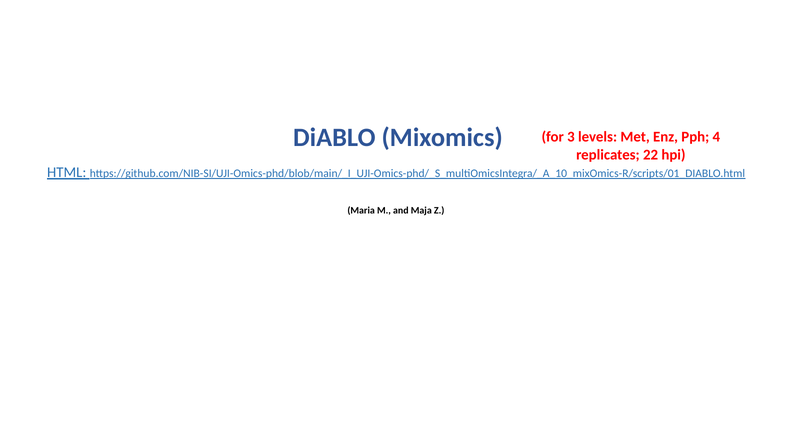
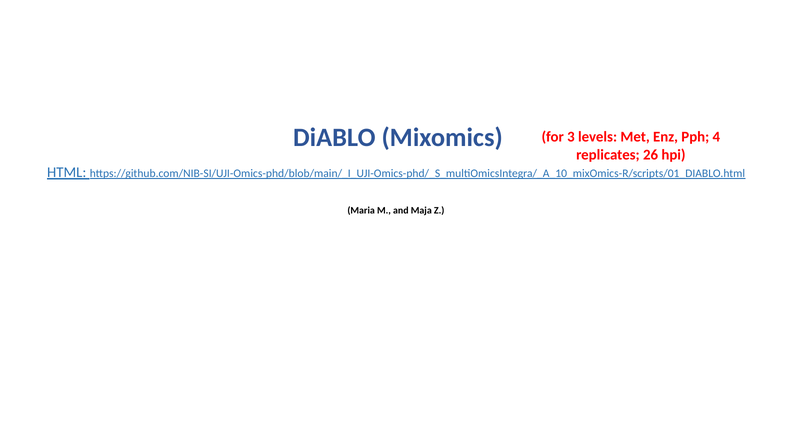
22: 22 -> 26 (651, 155)
